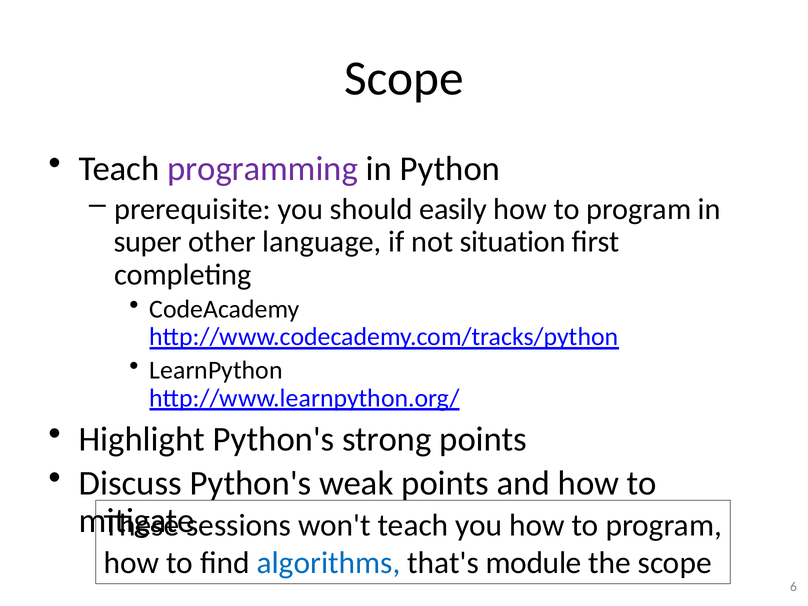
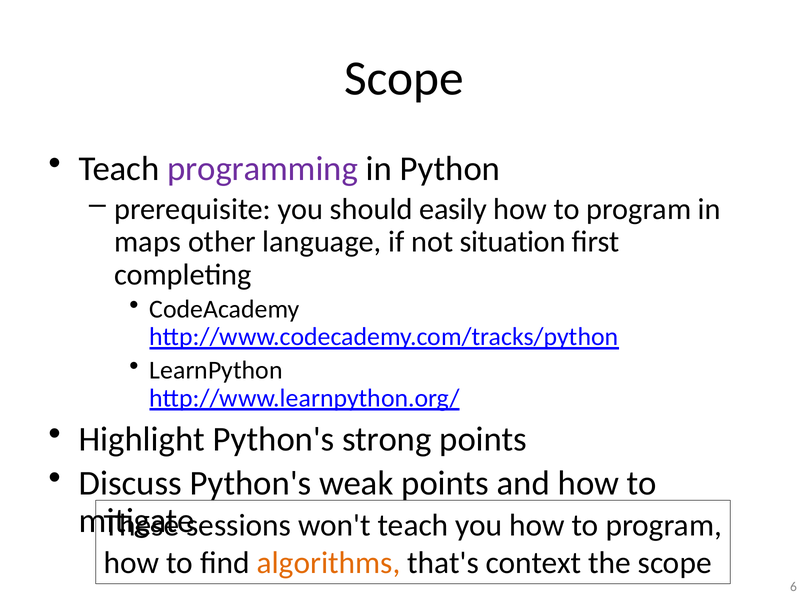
super: super -> maps (148, 242)
algorithms colour: blue -> orange (328, 563)
module: module -> context (534, 563)
